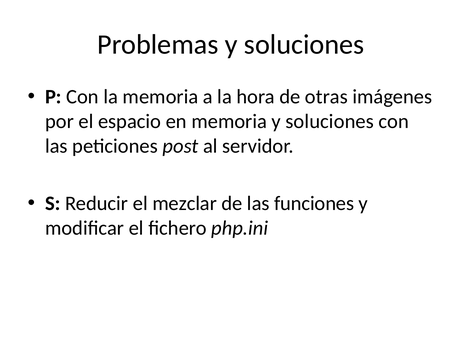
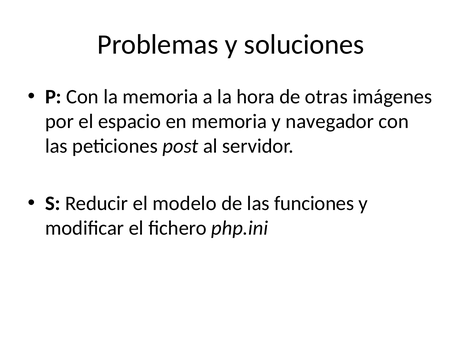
memoria y soluciones: soluciones -> navegador (330, 122)
mezclar: mezclar -> modelo (184, 204)
